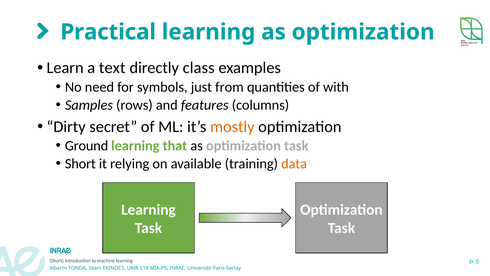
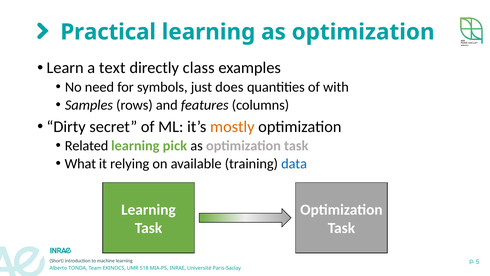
from: from -> does (229, 87)
Ground: Ground -> Related (87, 146)
that: that -> pick (175, 146)
Short: Short -> What (80, 163)
data colour: orange -> blue (294, 163)
